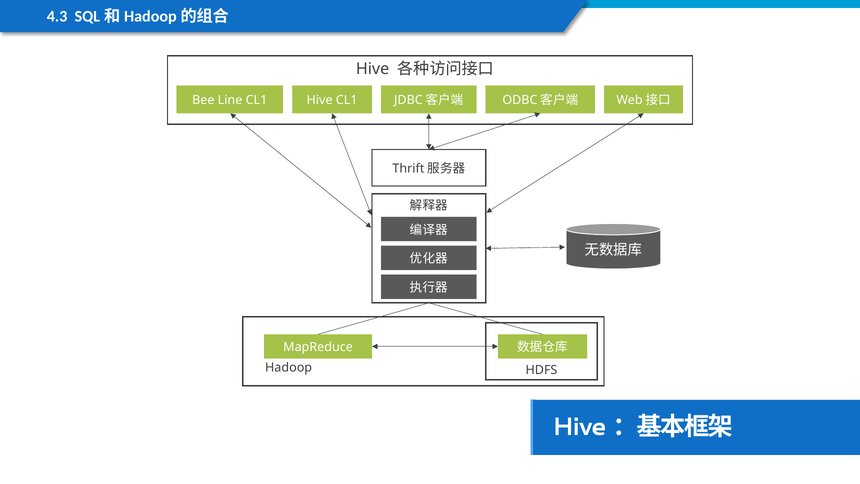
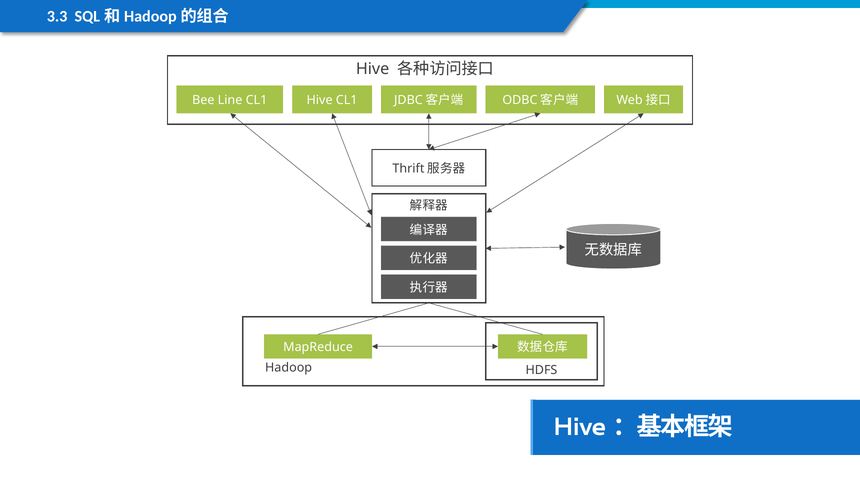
4.3: 4.3 -> 3.3 (57, 17)
